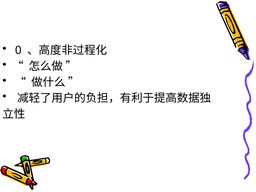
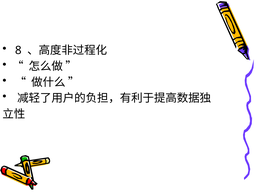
0: 0 -> 8 (18, 50)
